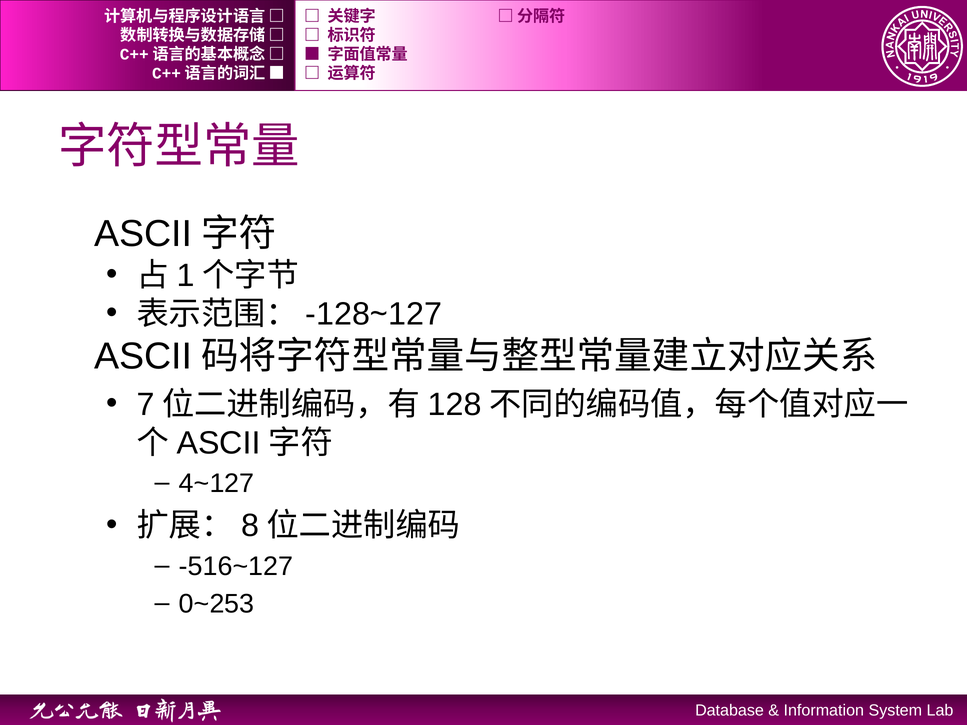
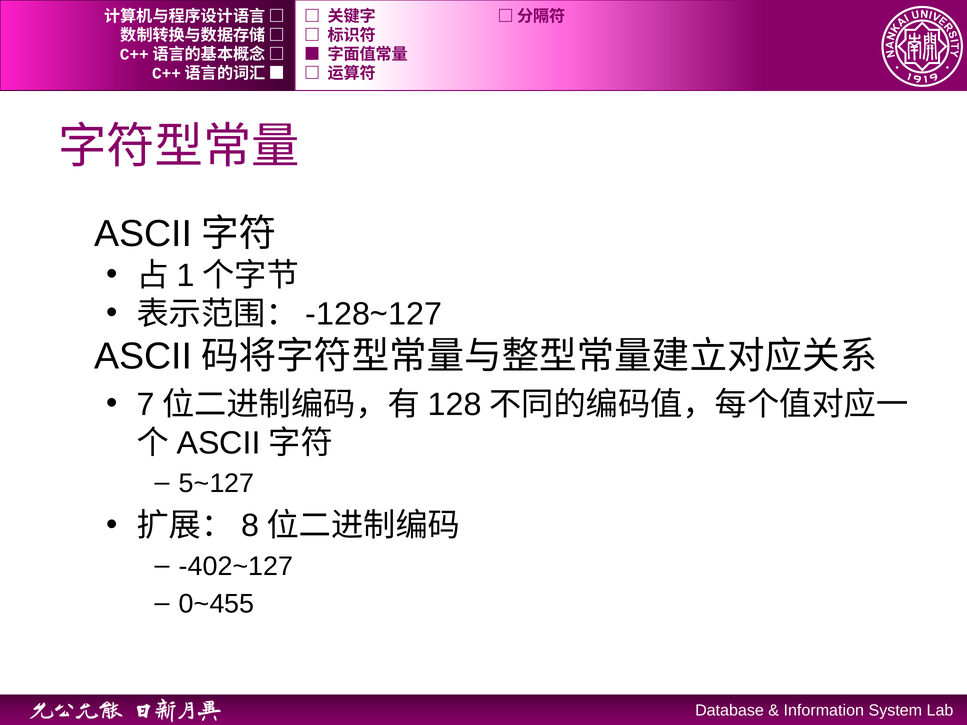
4~127: 4~127 -> 5~127 (217, 484)
-516~127: -516~127 -> -402~127 (236, 566)
0~253: 0~253 -> 0~455 (217, 604)
